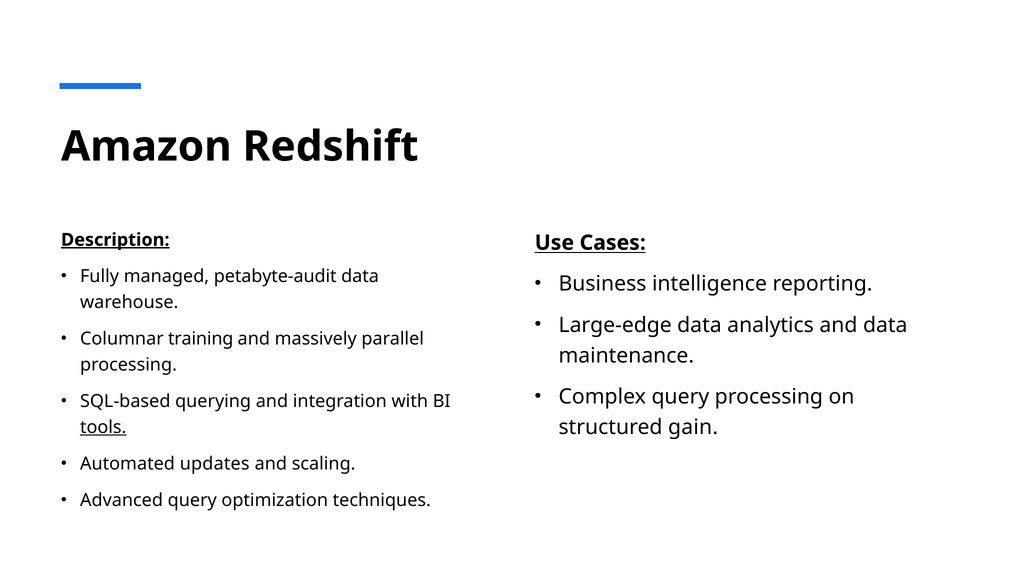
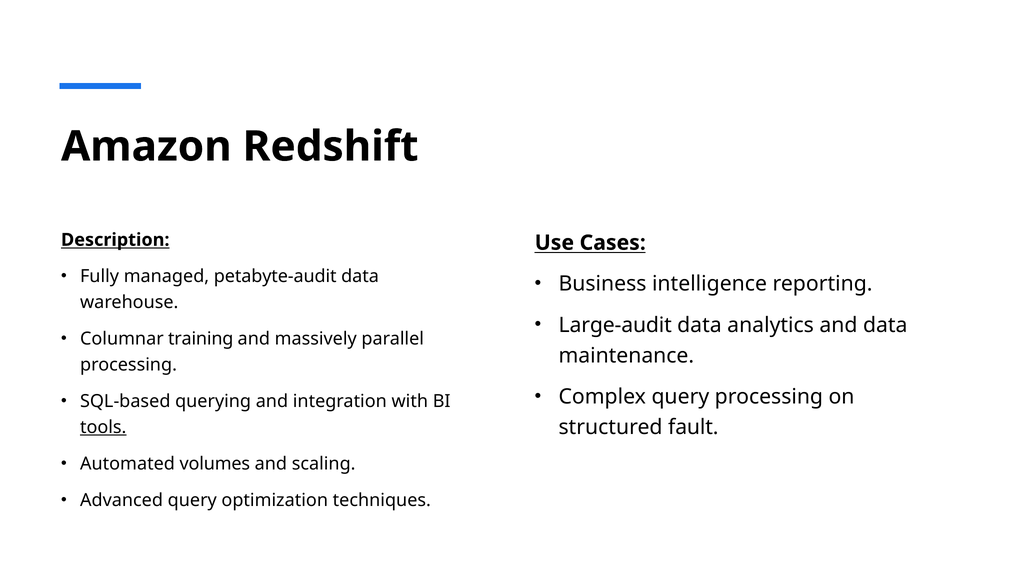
Description underline: present -> none (115, 240)
Large-edge: Large-edge -> Large-audit (615, 325)
gain: gain -> fault (693, 427)
updates: updates -> volumes (215, 464)
